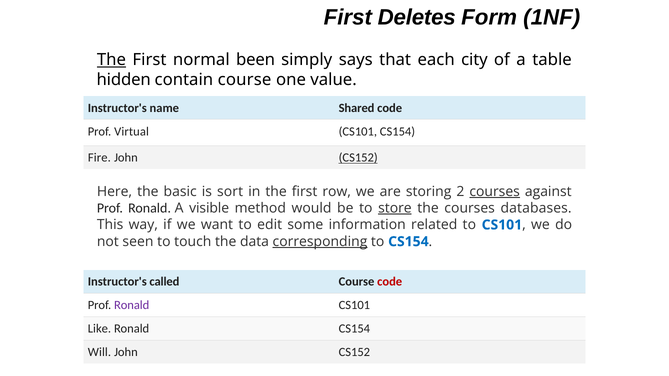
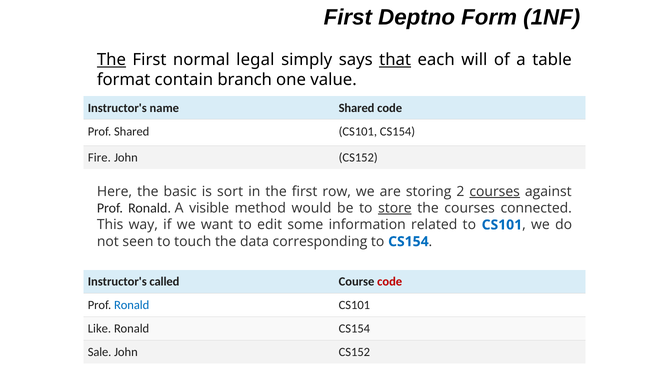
Deletes: Deletes -> Deptno (417, 17)
been: been -> legal (255, 60)
that underline: none -> present (395, 60)
city: city -> will (474, 60)
hidden: hidden -> format (124, 80)
contain course: course -> branch (245, 80)
Prof Virtual: Virtual -> Shared (132, 132)
CS152 underline: present -> none (358, 158)
databases: databases -> connected (536, 208)
corresponding underline: present -> none (320, 242)
Ronald colour: purple -> blue (132, 306)
Will: Will -> Sale (100, 352)
